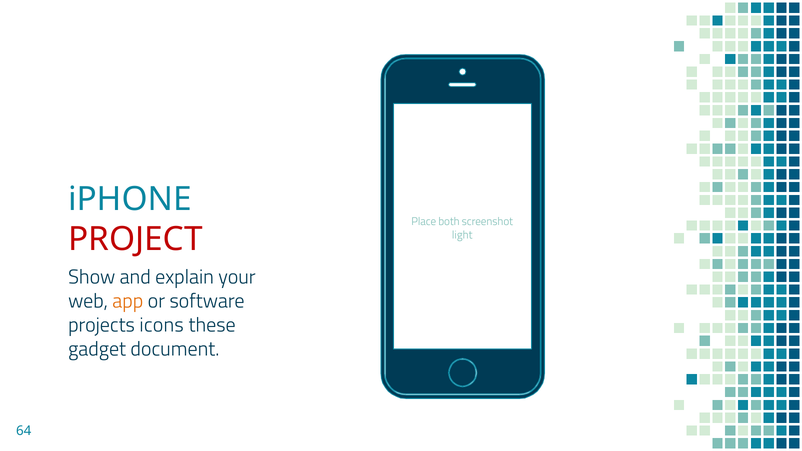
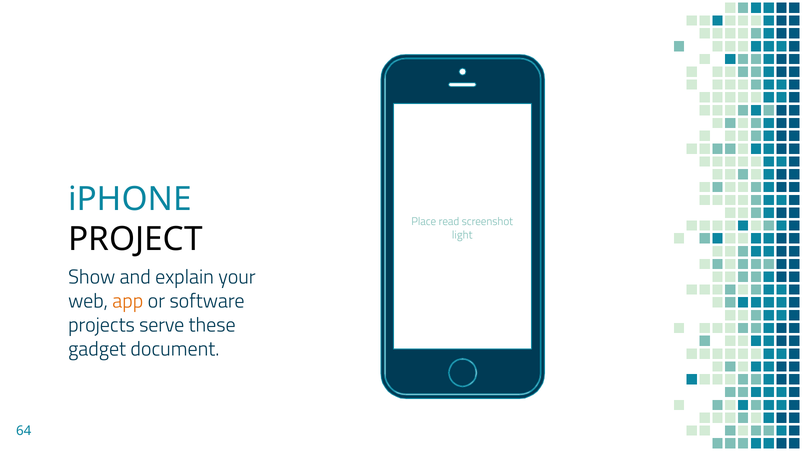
both: both -> read (449, 222)
PROJECT colour: red -> black (135, 239)
icons: icons -> serve (162, 325)
